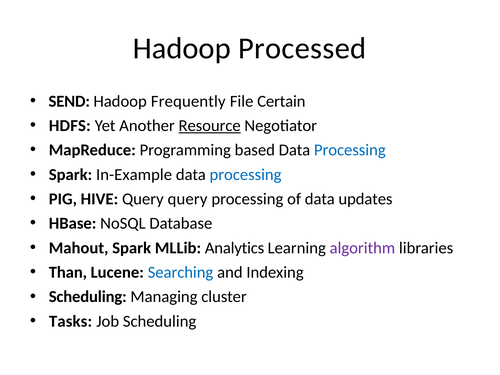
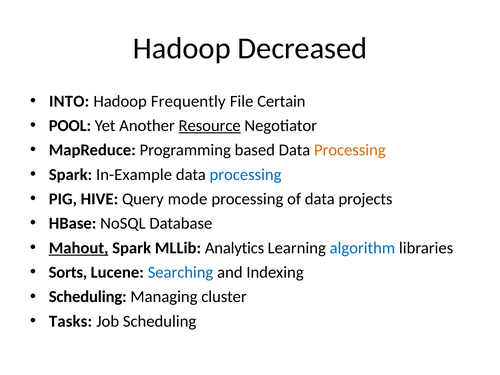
Processed: Processed -> Decreased (302, 48)
SEND: SEND -> INTO (69, 101)
HDFS: HDFS -> POOL (70, 126)
Processing colour: blue -> orange (350, 150)
Query query: query -> mode (188, 199)
updates: updates -> projects (365, 199)
Mahout underline: none -> present (79, 248)
algorithm colour: purple -> blue (362, 248)
Than: Than -> Sorts (68, 272)
